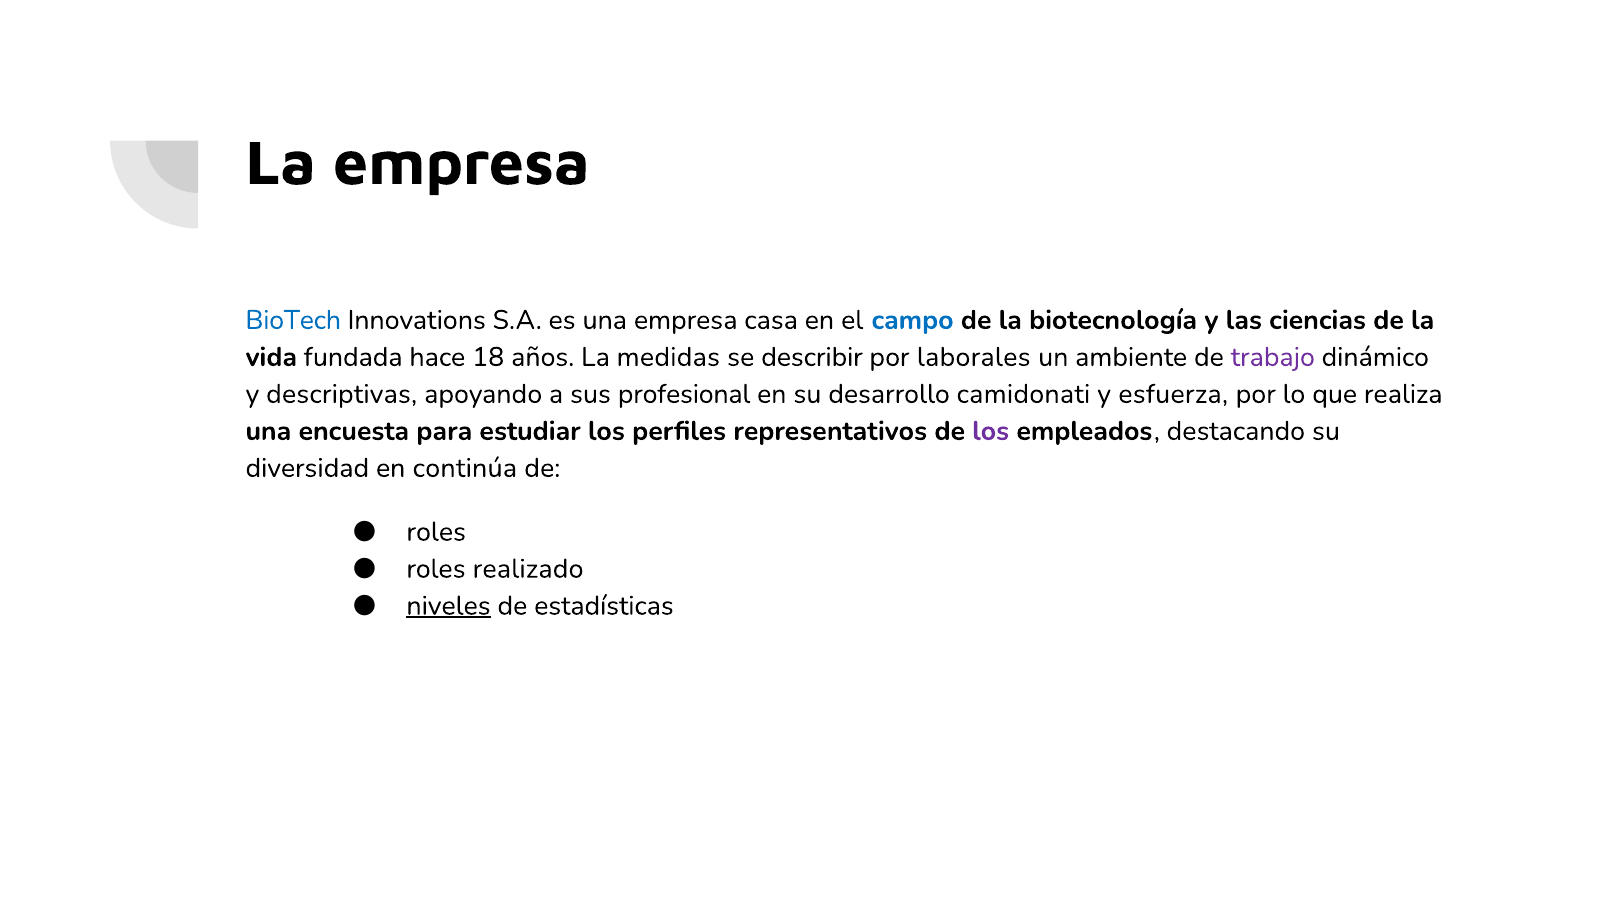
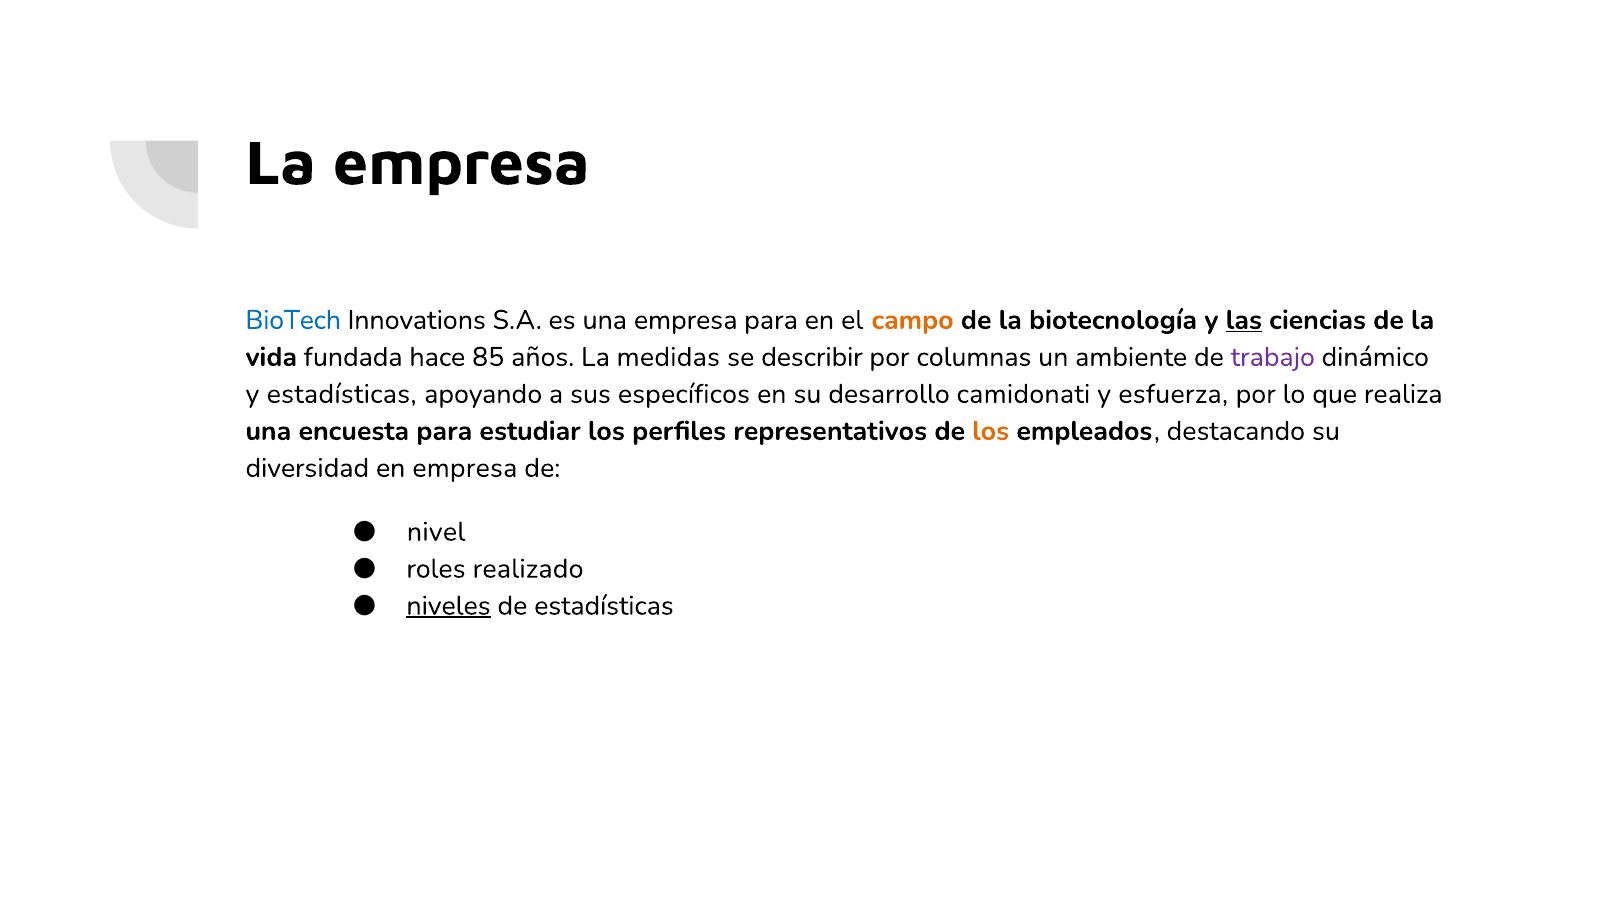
empresa casa: casa -> para (771, 320)
campo colour: blue -> orange (913, 320)
las underline: none -> present (1244, 320)
18: 18 -> 85 (488, 357)
laborales: laborales -> columnas (974, 357)
y descriptivas: descriptivas -> estadísticas (342, 394)
profesional: profesional -> específicos (684, 394)
los colour: purple -> orange (991, 431)
en continúa: continúa -> empresa (465, 468)
roles: roles -> nivel (436, 532)
